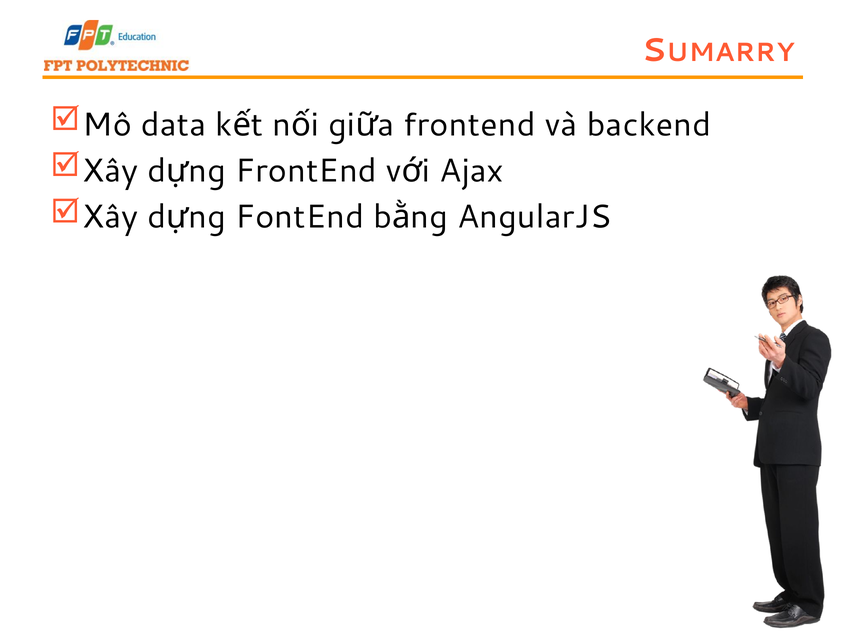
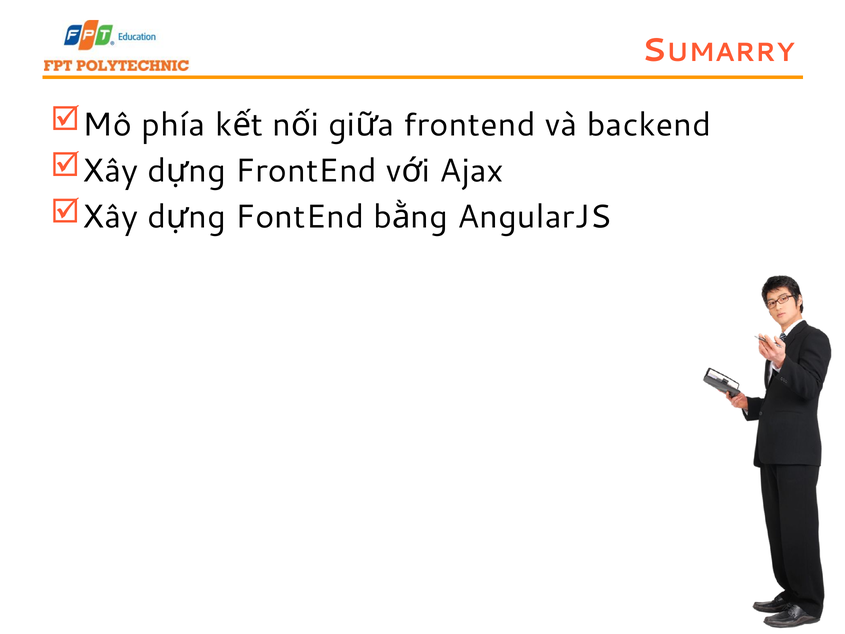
data: data -> phía (173, 125)
